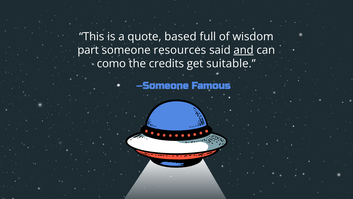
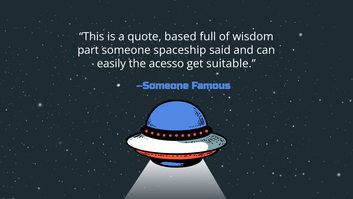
resources: resources -> spaceship (180, 50)
and underline: present -> none (244, 50)
como: como -> easily (111, 63)
credits: credits -> acesso (166, 63)
